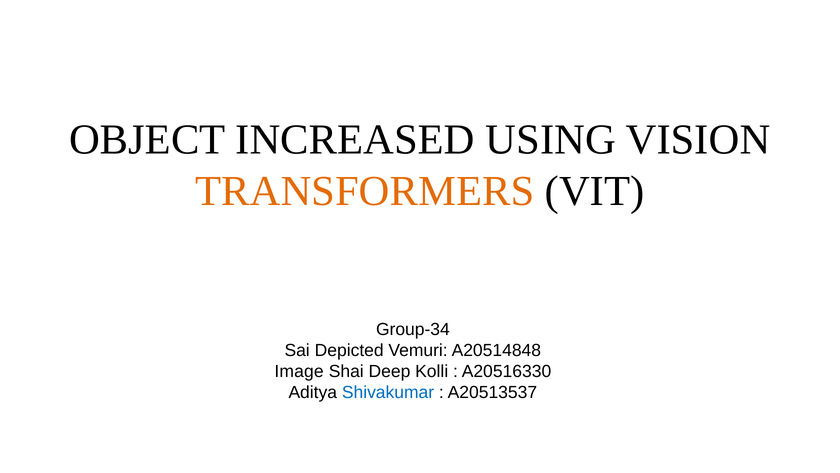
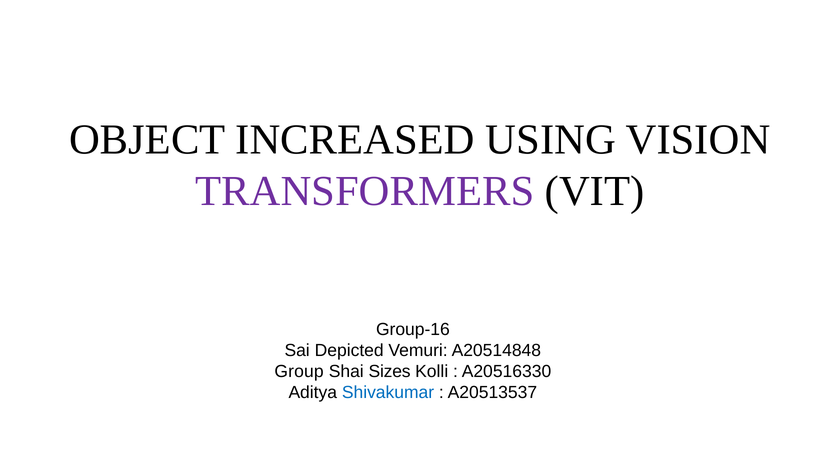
TRANSFORMERS colour: orange -> purple (365, 191)
Group-34: Group-34 -> Group-16 (413, 329)
Image: Image -> Group (299, 371)
Deep: Deep -> Sizes (390, 371)
